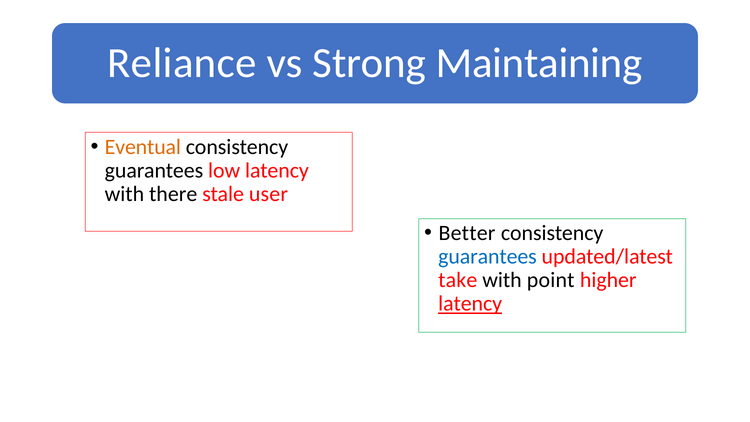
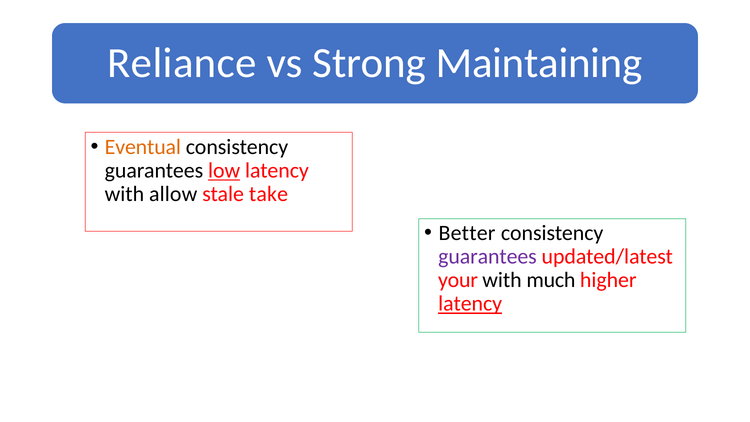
low underline: none -> present (224, 171)
there: there -> allow (173, 194)
user: user -> take (268, 194)
guarantees colour: blue -> purple (487, 257)
take: take -> your (458, 280)
point: point -> much (551, 280)
